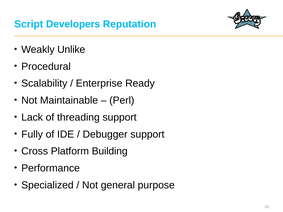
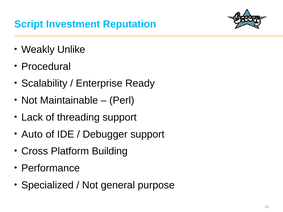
Developers: Developers -> Investment (73, 24)
Fully: Fully -> Auto (32, 134)
